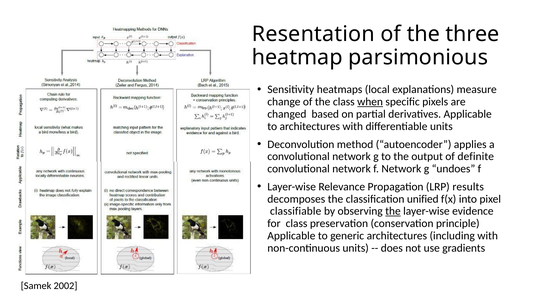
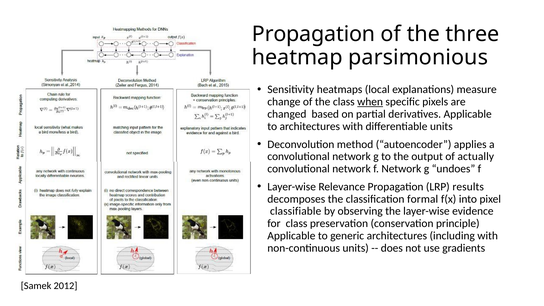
Resentation: Resentation -> Propagation (314, 34)
definite: definite -> actually (476, 157)
unified: unified -> formal (423, 199)
the underline: present -> none (393, 211)
2002: 2002 -> 2012 (66, 286)
